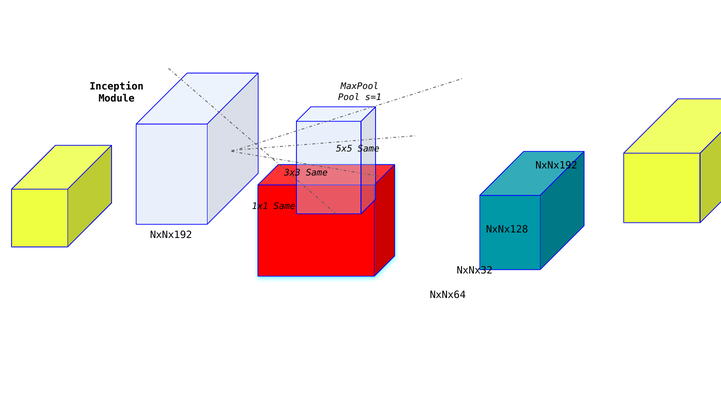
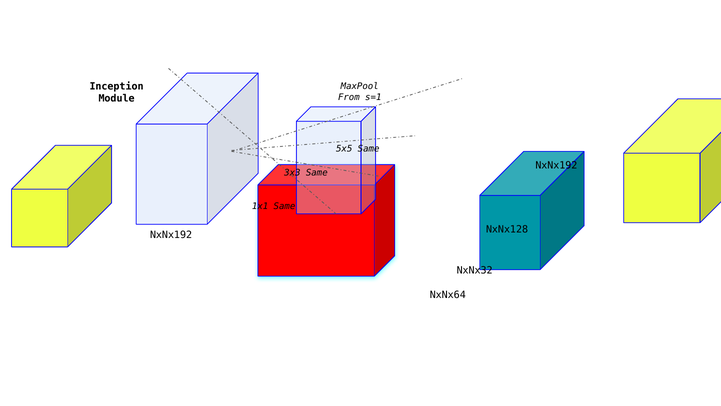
Pool: Pool -> From (349, 97)
